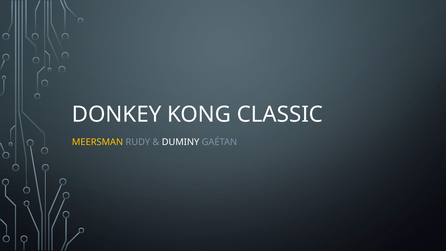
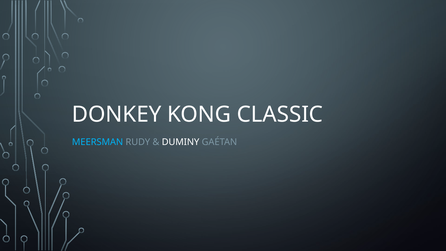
MEERSMAN colour: yellow -> light blue (98, 142)
